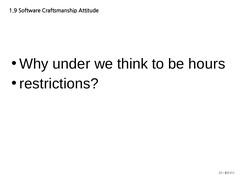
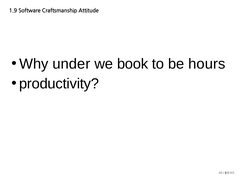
think: think -> book (133, 64)
restrictions: restrictions -> productivity (59, 84)
